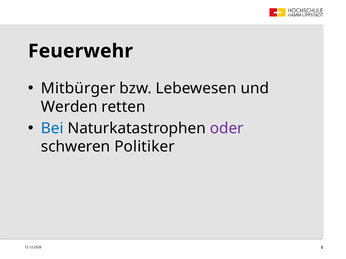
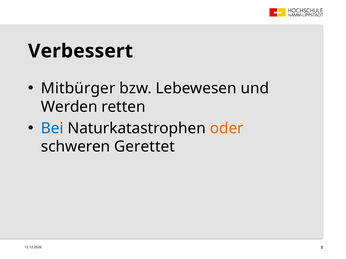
Feuerwehr: Feuerwehr -> Verbessert (80, 51)
oder colour: purple -> orange (227, 129)
Politiker: Politiker -> Gerettet (145, 147)
